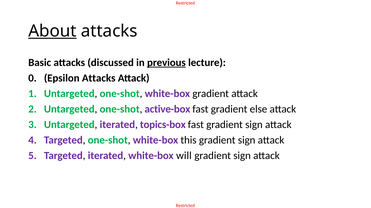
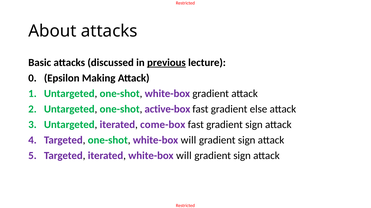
About underline: present -> none (52, 31)
Epsilon Attacks: Attacks -> Making (99, 78)
topics-box: topics-box -> come-box (163, 125)
one-shot white-box this: this -> will (188, 141)
